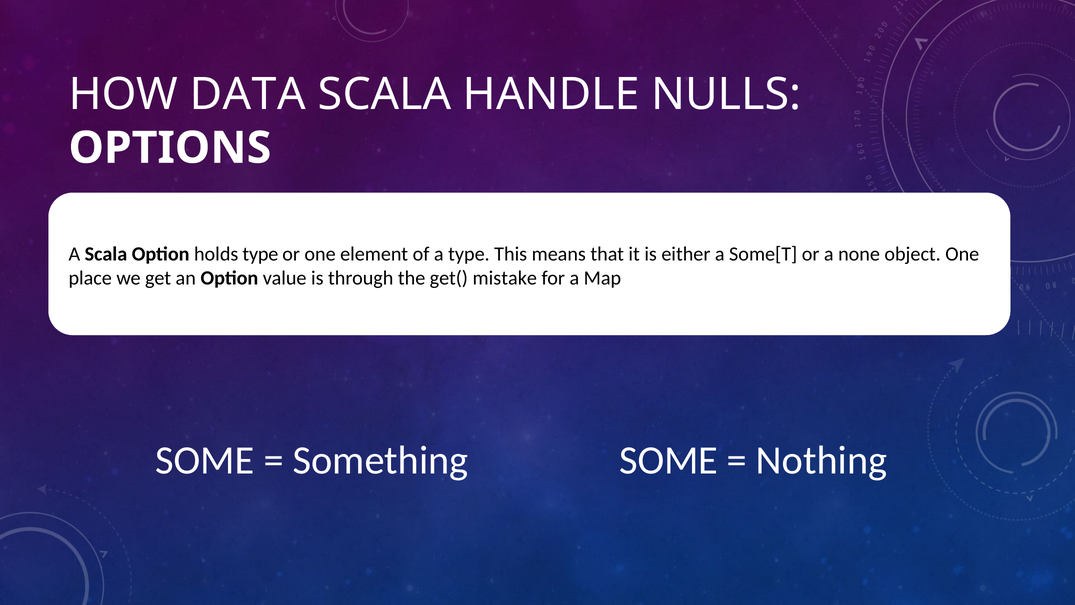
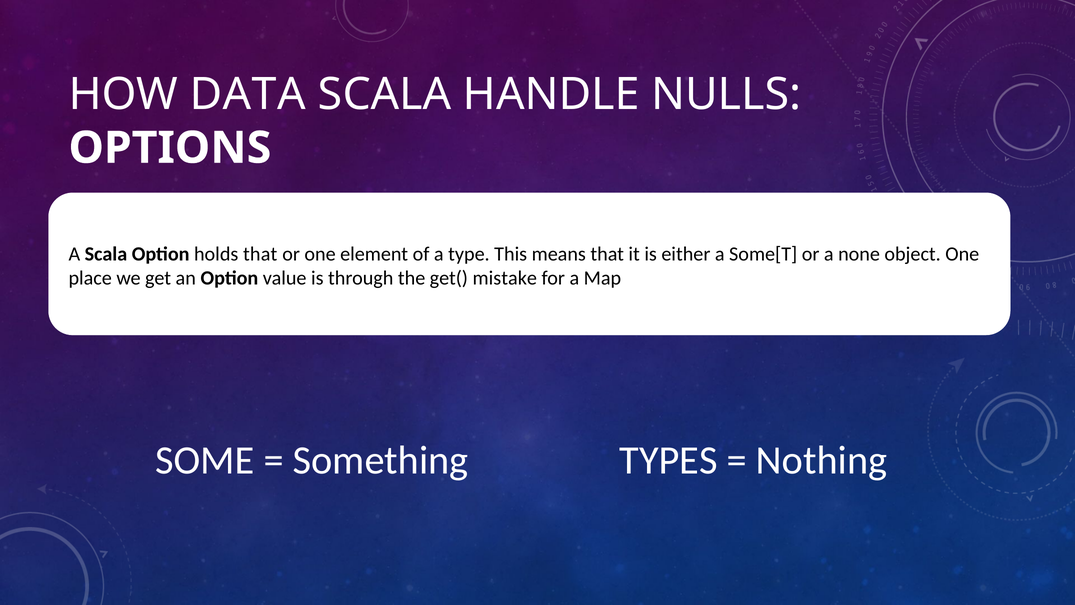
holds type: type -> that (260, 254)
Something SOME: SOME -> TYPES (668, 460)
